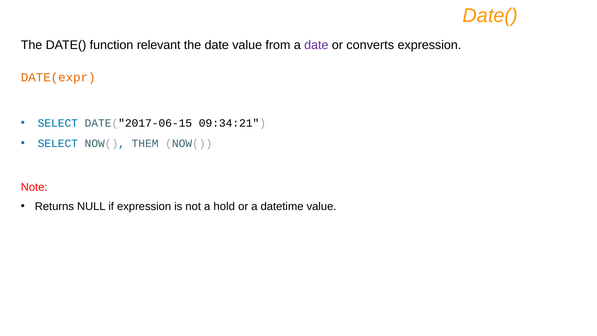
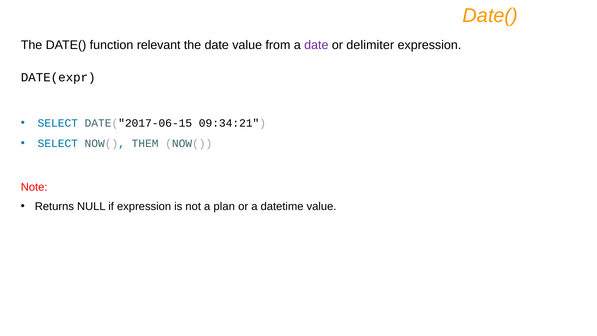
converts: converts -> delimiter (370, 45)
DATE(expr colour: orange -> black (58, 77)
hold: hold -> plan (224, 206)
